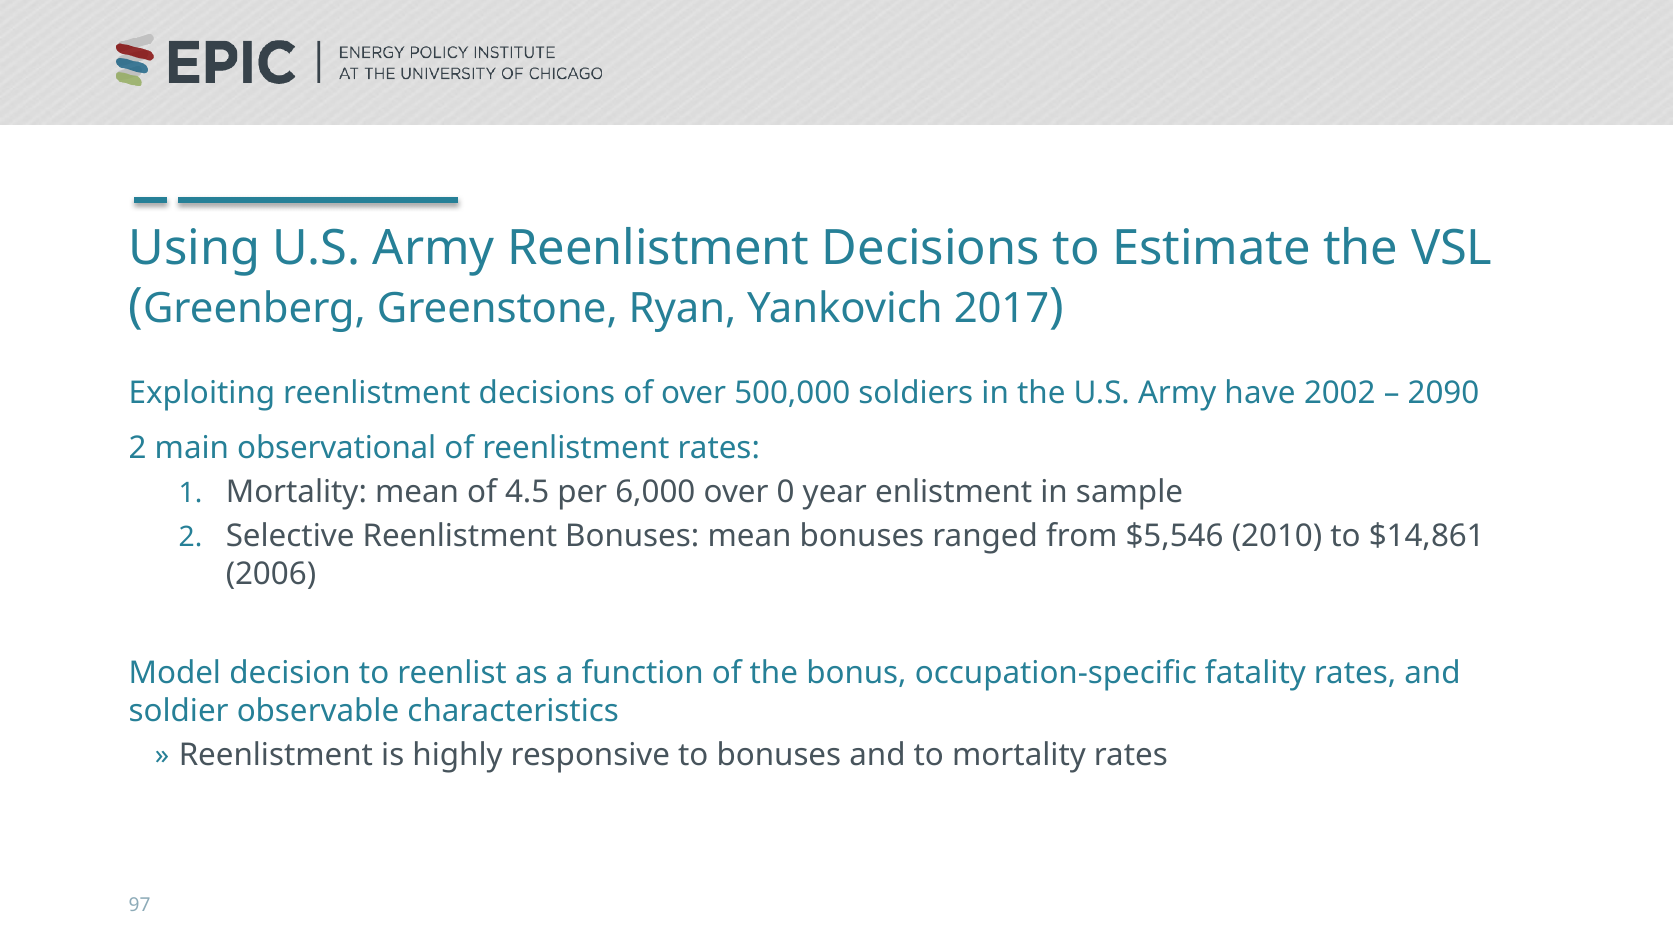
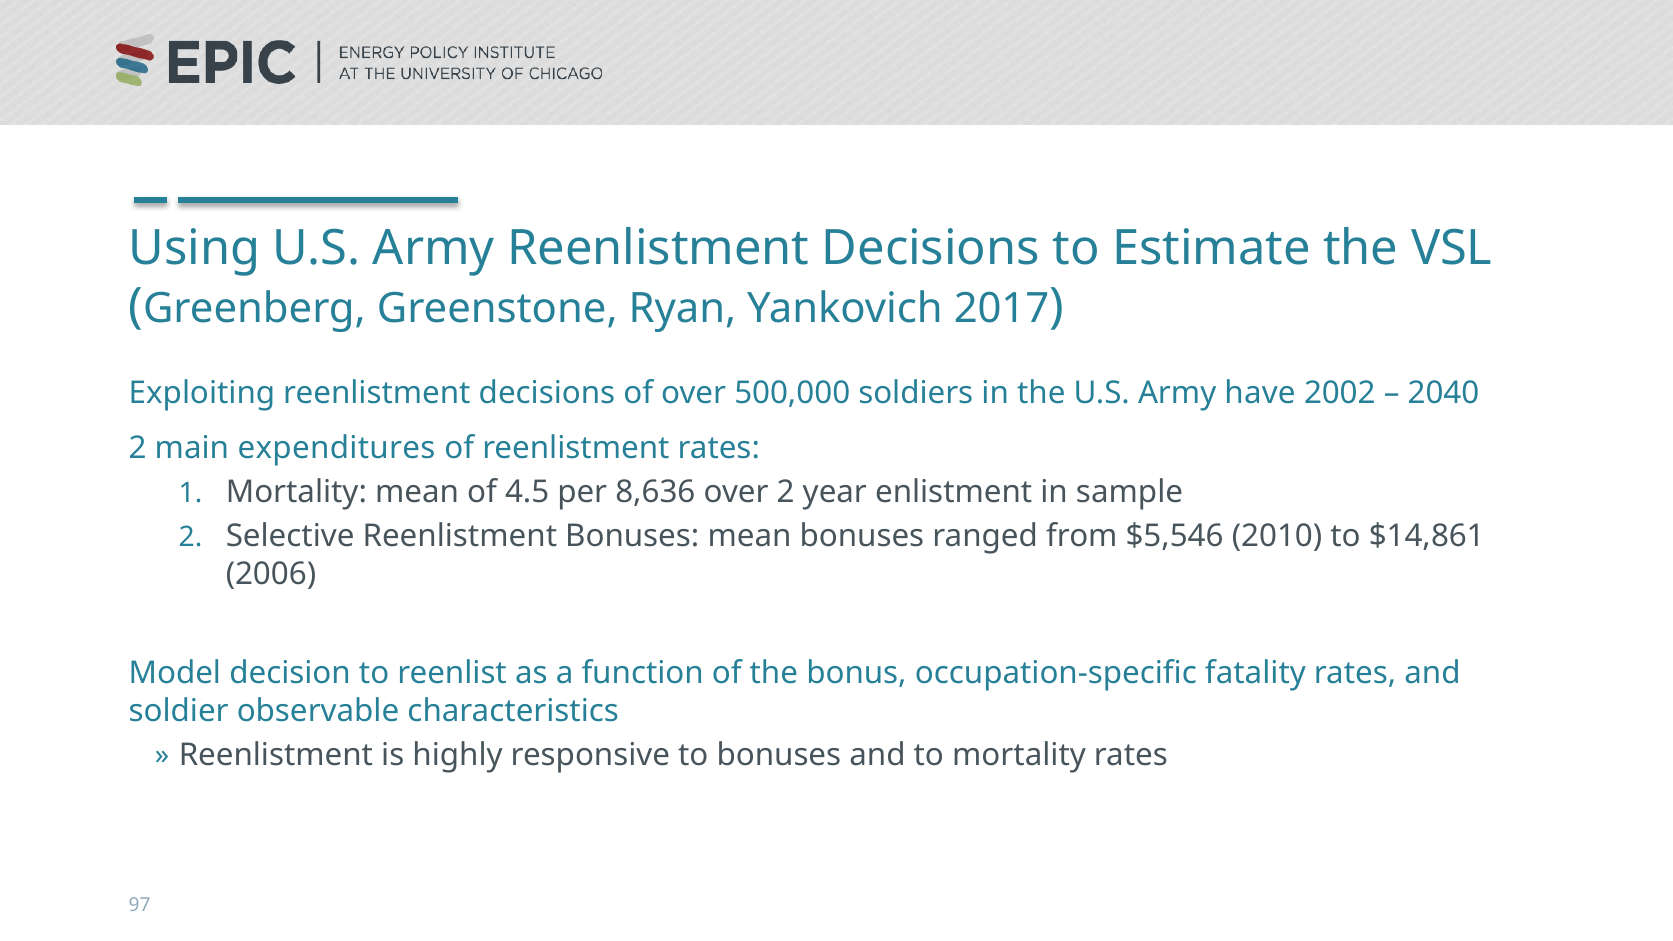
2090: 2090 -> 2040 (1443, 393)
observational: observational -> expenditures (337, 448)
6,000: 6,000 -> 8,636 (655, 492)
over 0: 0 -> 2 (786, 492)
